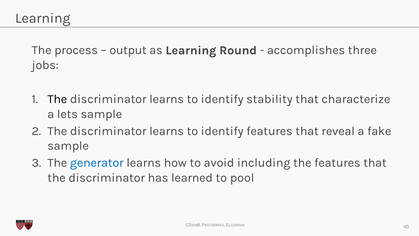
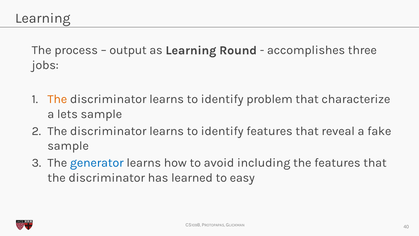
The colour: black -> orange (57, 99)
stability: stability -> problem (269, 99)
pool: pool -> easy (242, 177)
